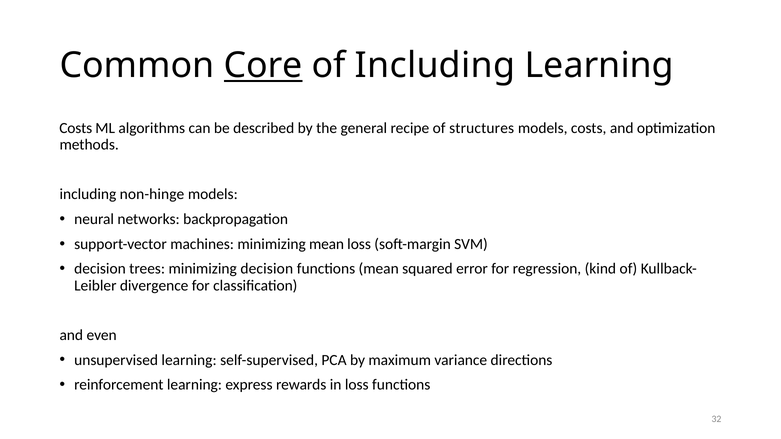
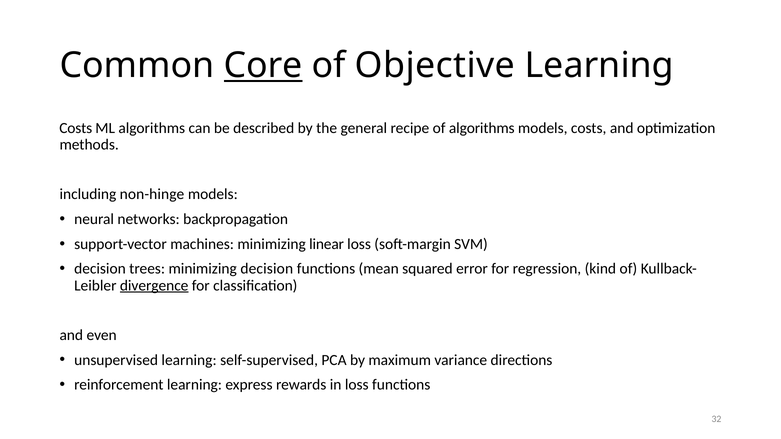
of Including: Including -> Objective (435, 66)
of structures: structures -> algorithms (482, 128)
minimizing mean: mean -> linear (327, 244)
divergence underline: none -> present (154, 286)
